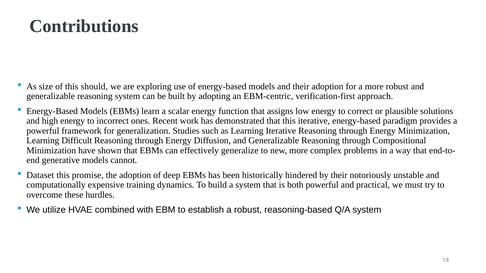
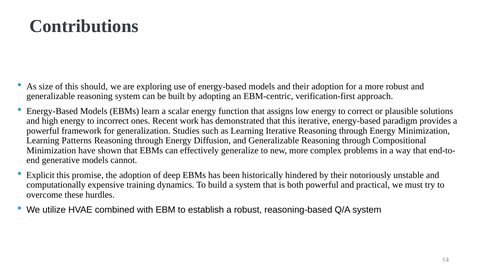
Difficult: Difficult -> Patterns (77, 141)
Dataset: Dataset -> Explicit (40, 175)
